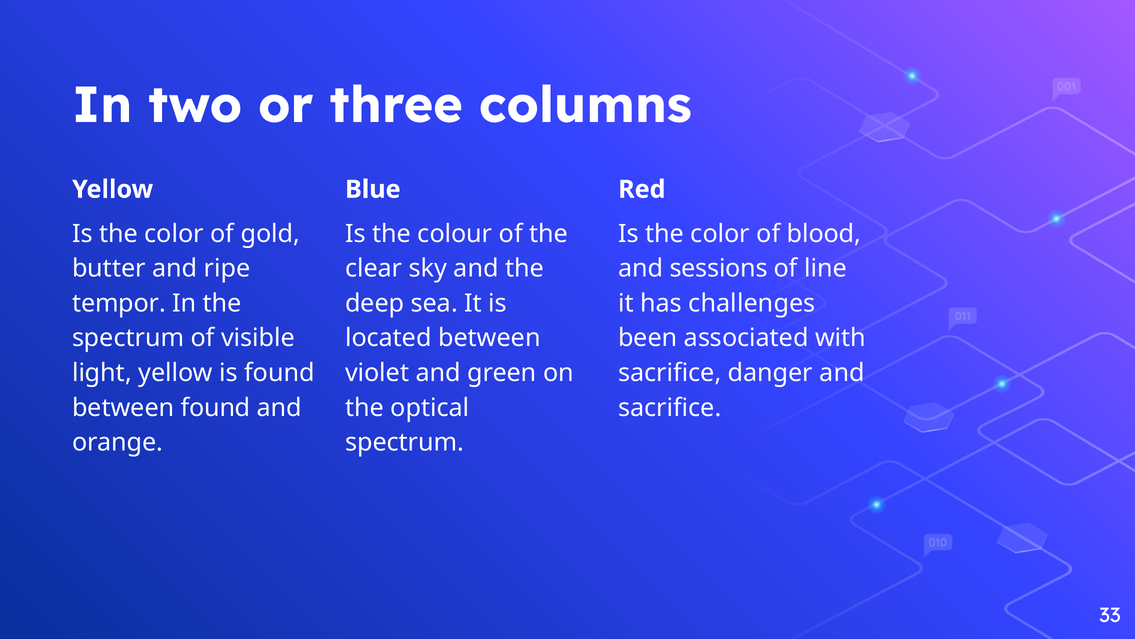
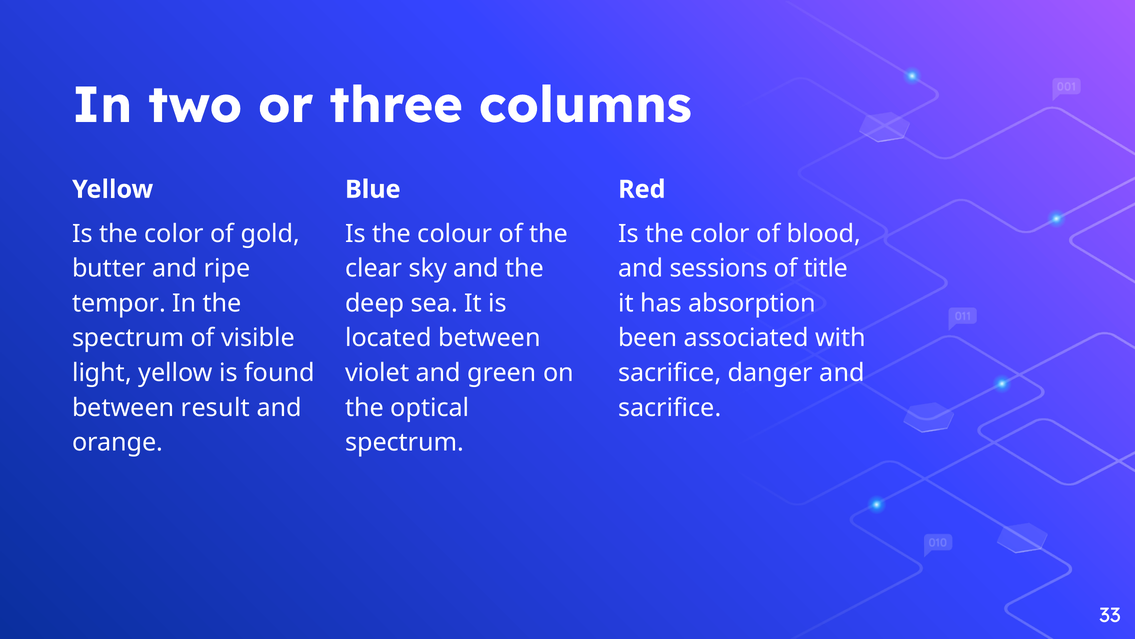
line: line -> title (826, 268)
challenges: challenges -> absorption (752, 303)
between found: found -> result (215, 407)
